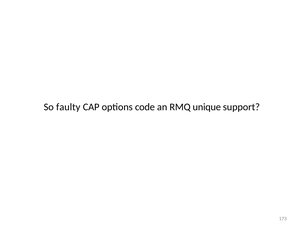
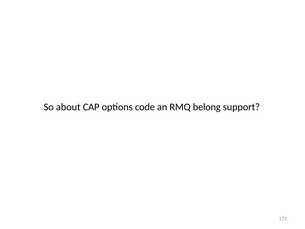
faulty: faulty -> about (68, 107)
unique: unique -> belong (207, 107)
